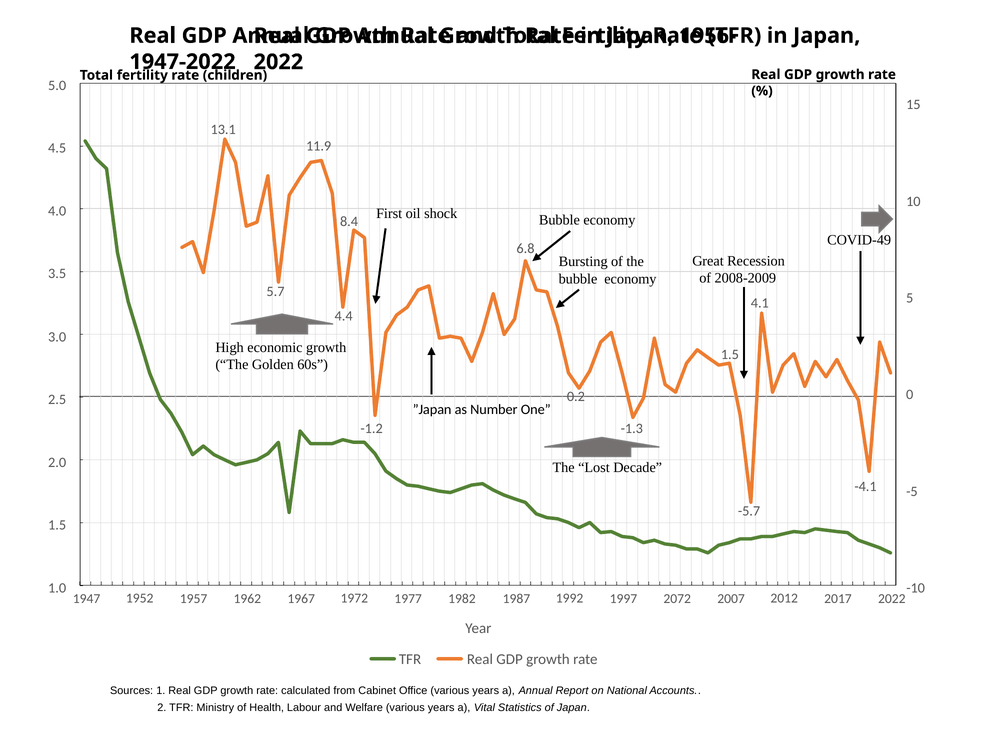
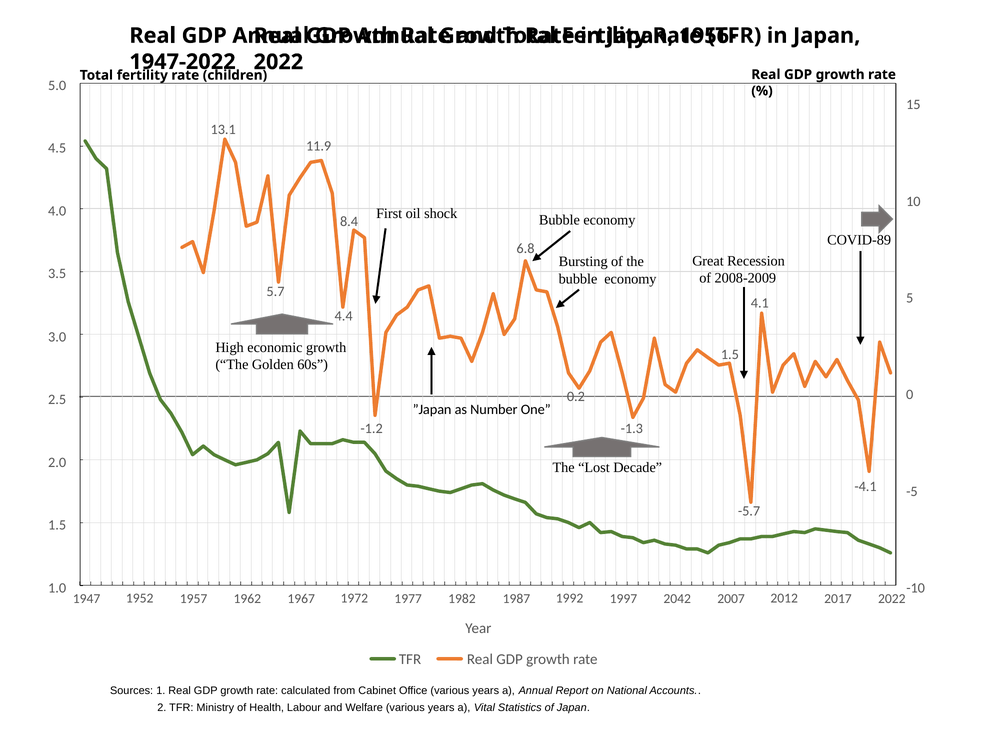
COVID-49: COVID-49 -> COVID-89 (859, 240)
2072: 2072 -> 2042 (677, 599)
